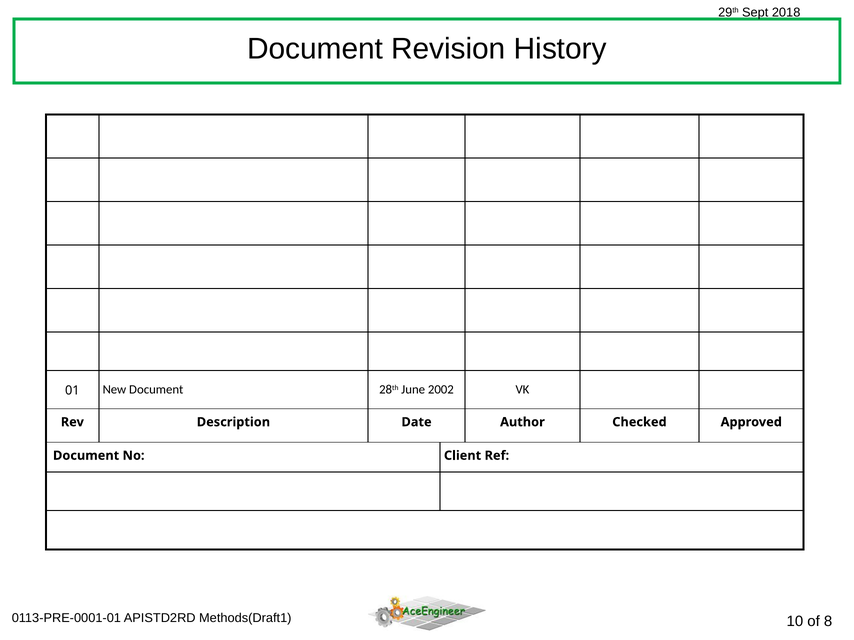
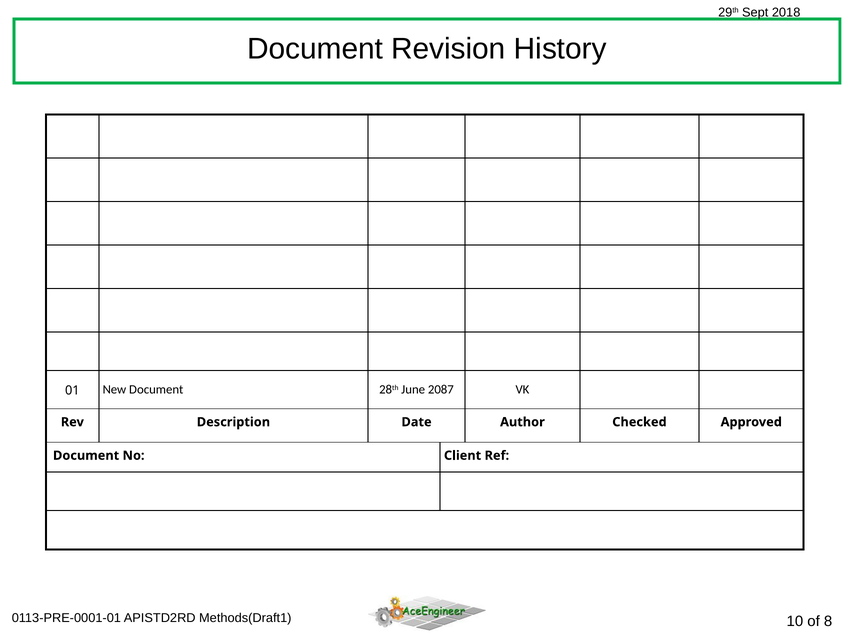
2002: 2002 -> 2087 (441, 390)
